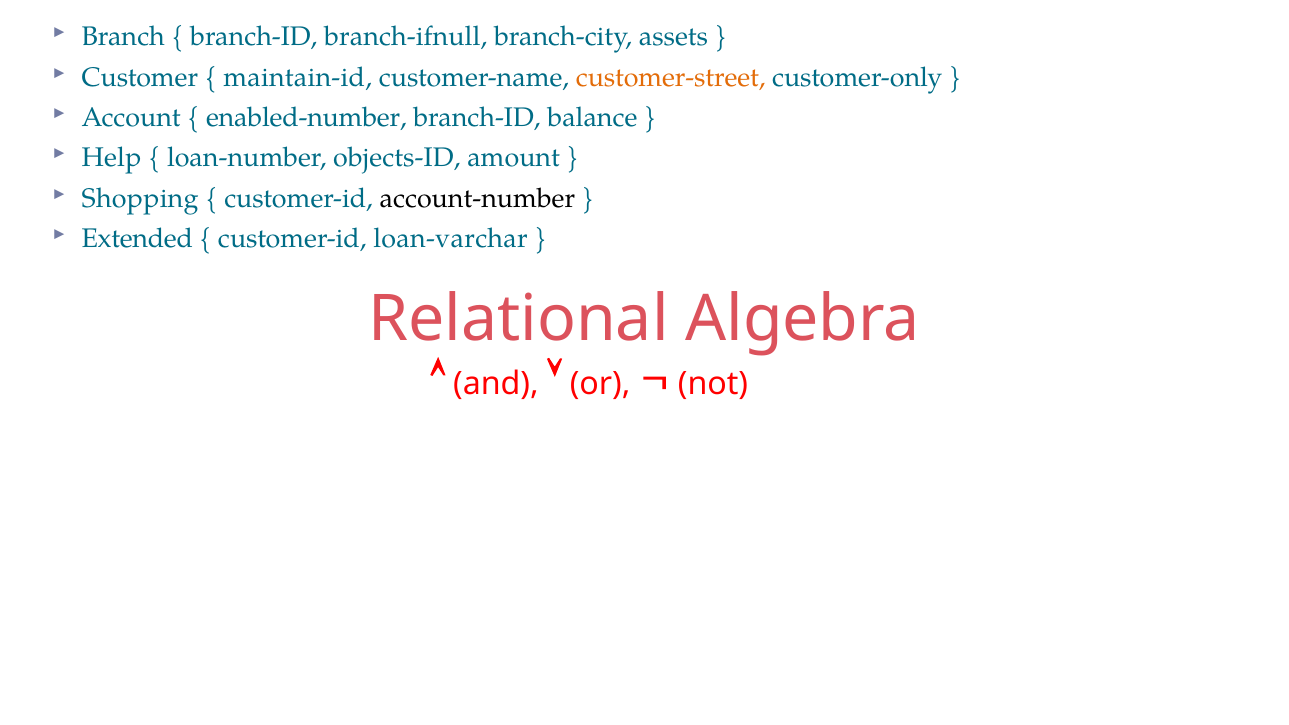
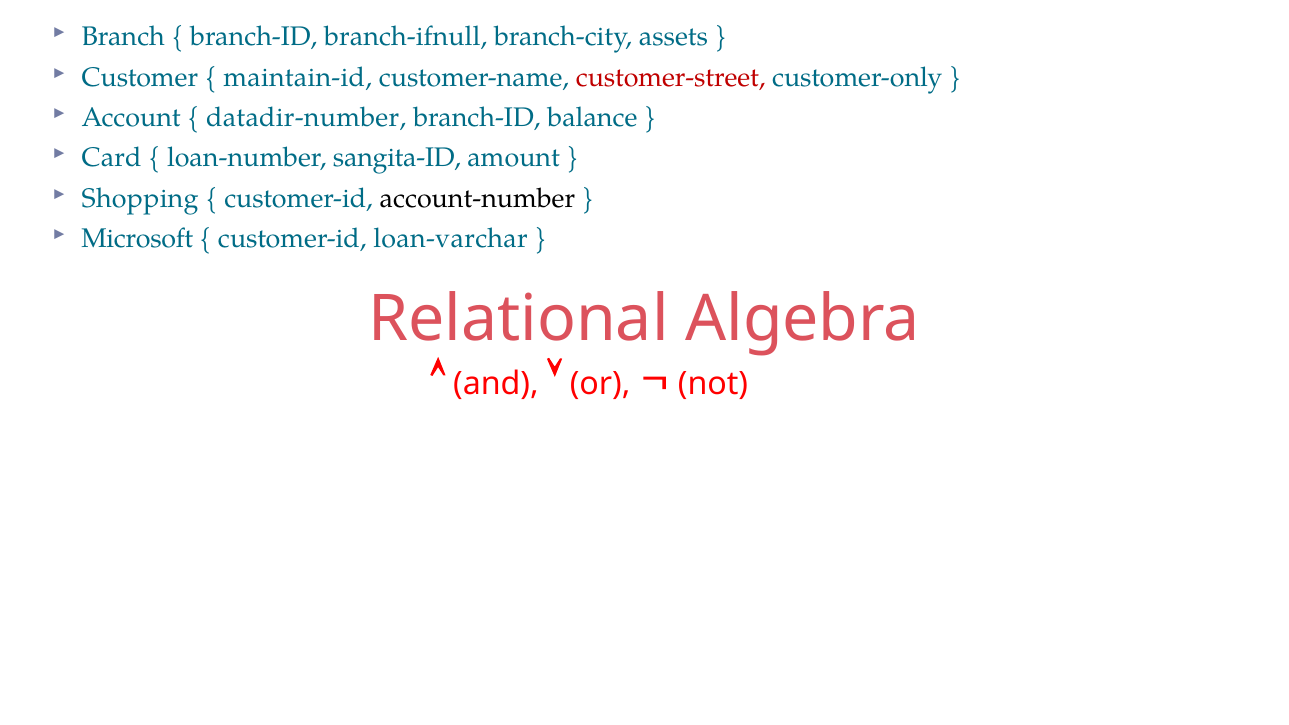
customer-street colour: orange -> red (671, 77)
enabled-number: enabled-number -> datadir-number (306, 118)
Help: Help -> Card (112, 158)
objects-ID: objects-ID -> sangita-ID (397, 158)
Extended: Extended -> Microsoft (137, 239)
